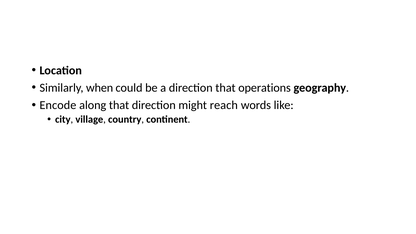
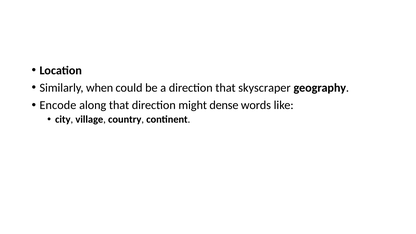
operations: operations -> skyscraper (264, 88)
reach: reach -> dense (224, 105)
